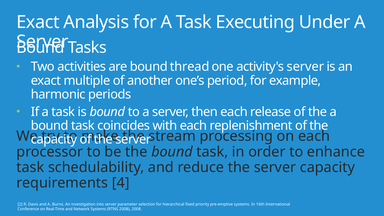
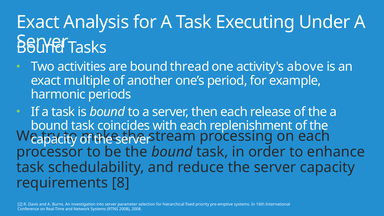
activity's server: server -> above (305, 67)
4: 4 -> 8 (121, 183)
